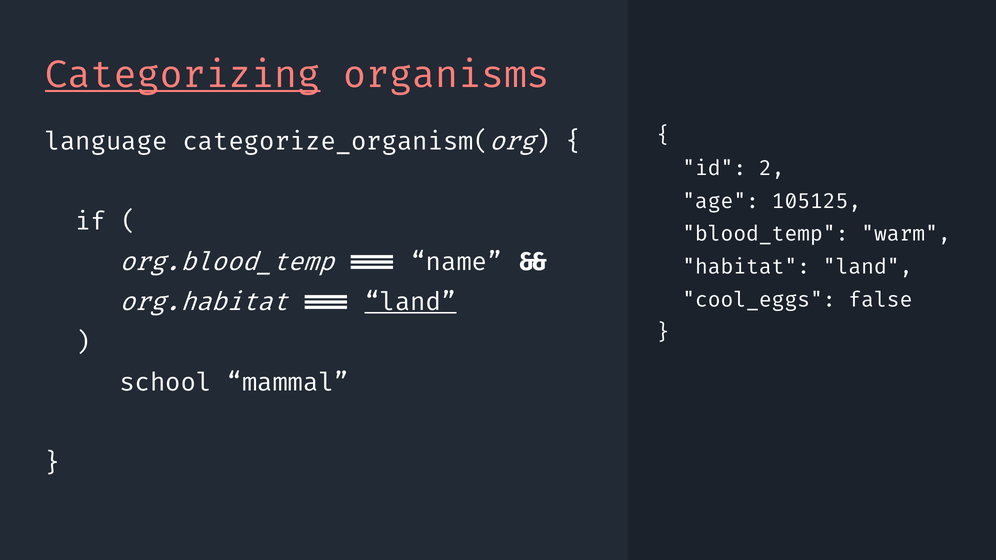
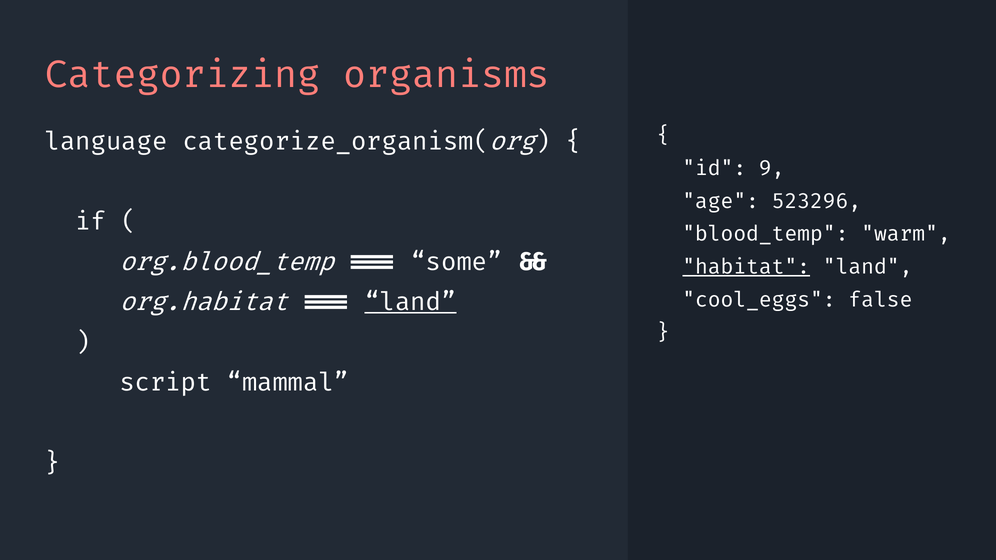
Categorizing underline: present -> none (183, 75)
2: 2 -> 9 (772, 169)
105125: 105125 -> 523296 (816, 201)
name: name -> some (457, 262)
habitat underline: none -> present (746, 267)
school: school -> script (165, 383)
